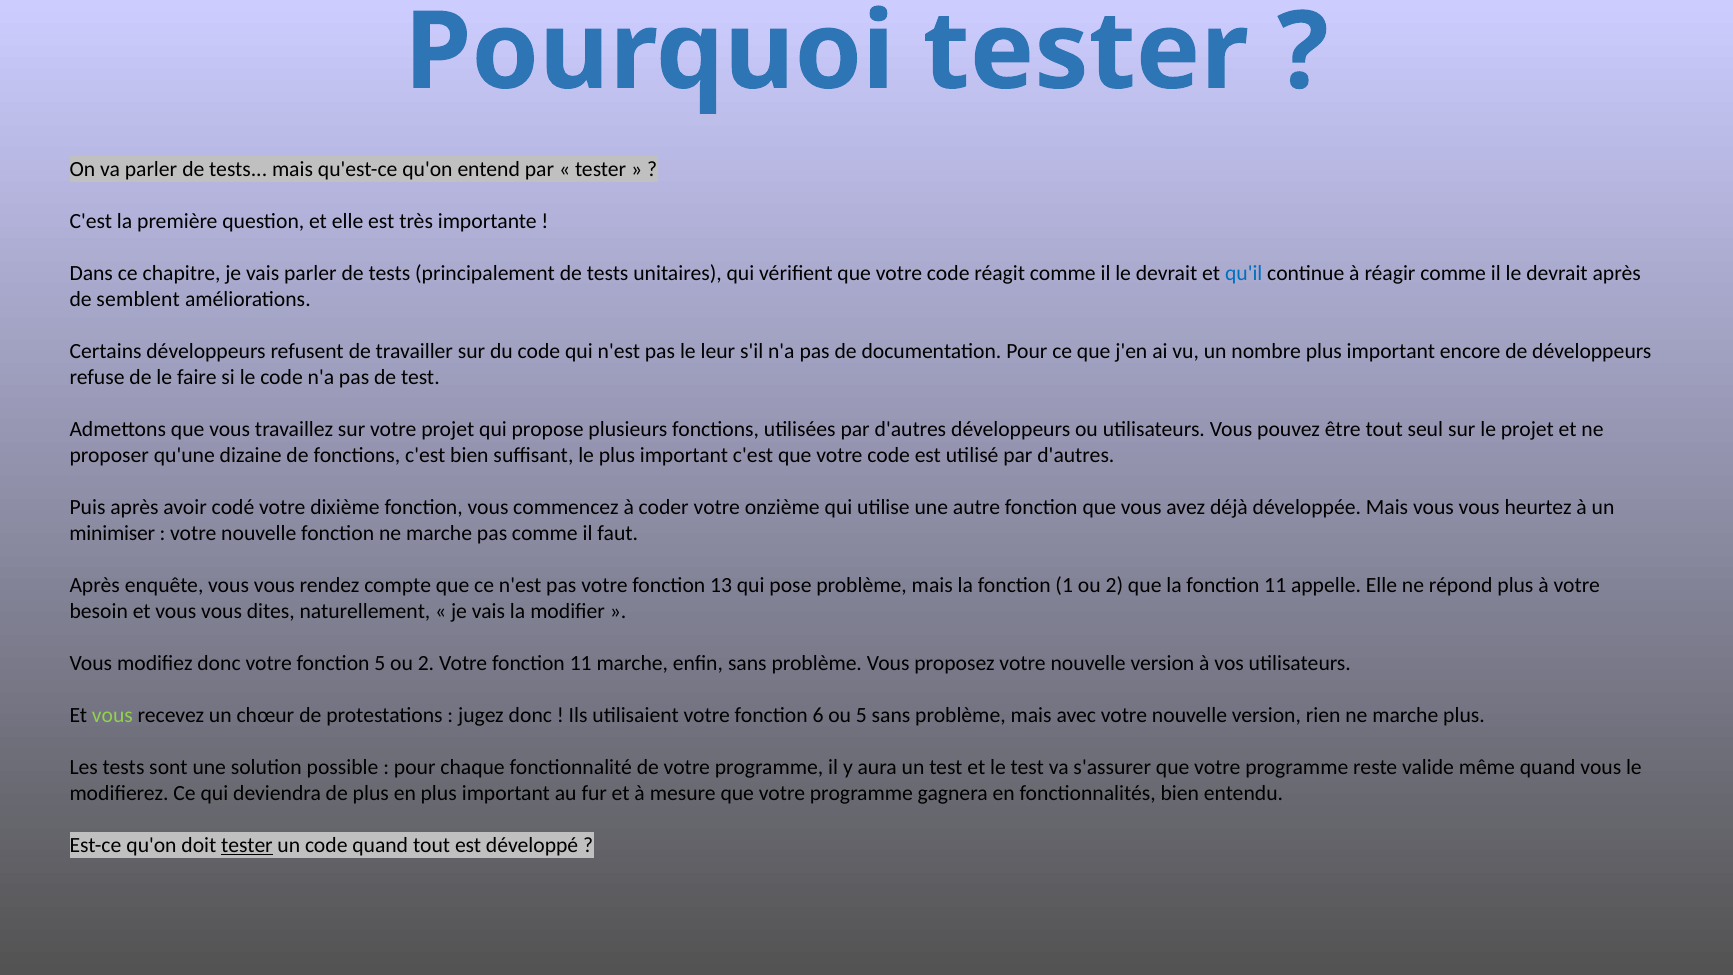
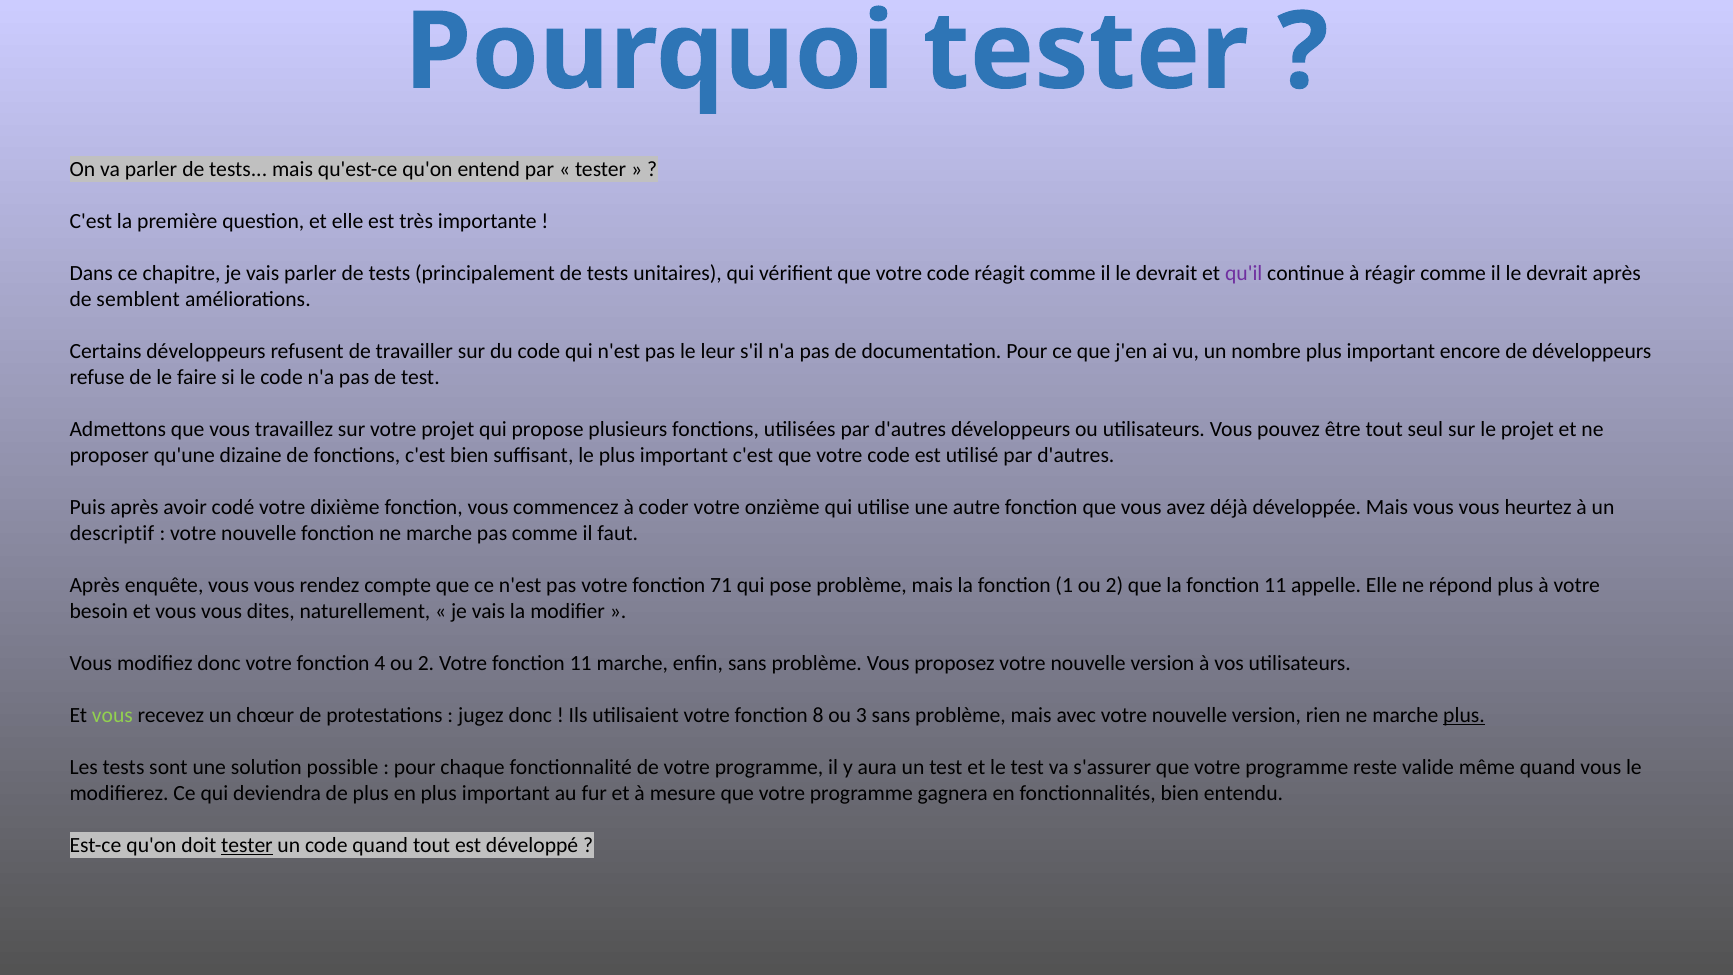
qu'il colour: blue -> purple (1244, 273)
minimiser: minimiser -> descriptif (112, 533)
13: 13 -> 71 (721, 585)
fonction 5: 5 -> 4 (380, 663)
6: 6 -> 8 (818, 715)
ou 5: 5 -> 3 (861, 715)
plus underline: none -> present (1464, 715)
